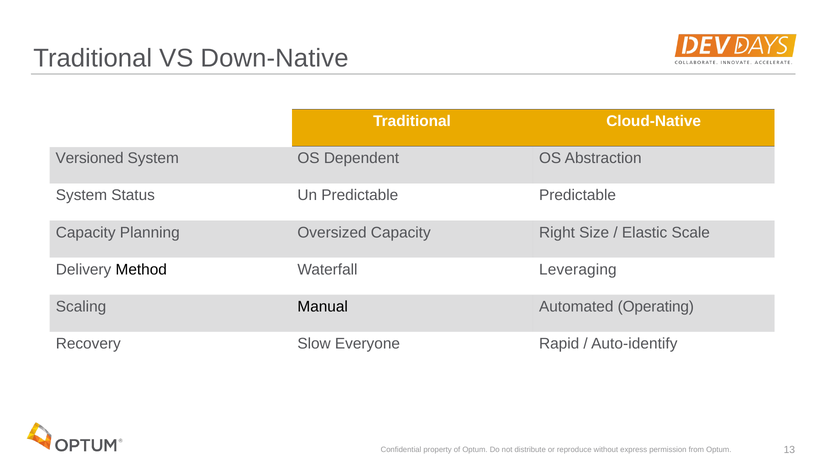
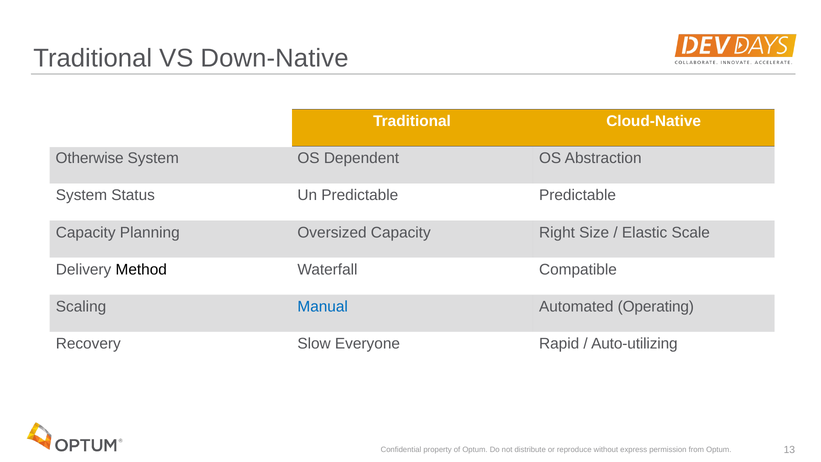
Versioned: Versioned -> Otherwise (90, 158)
Leveraging: Leveraging -> Compatible (578, 269)
Manual colour: black -> blue (323, 307)
Auto-identify: Auto-identify -> Auto-utilizing (634, 344)
